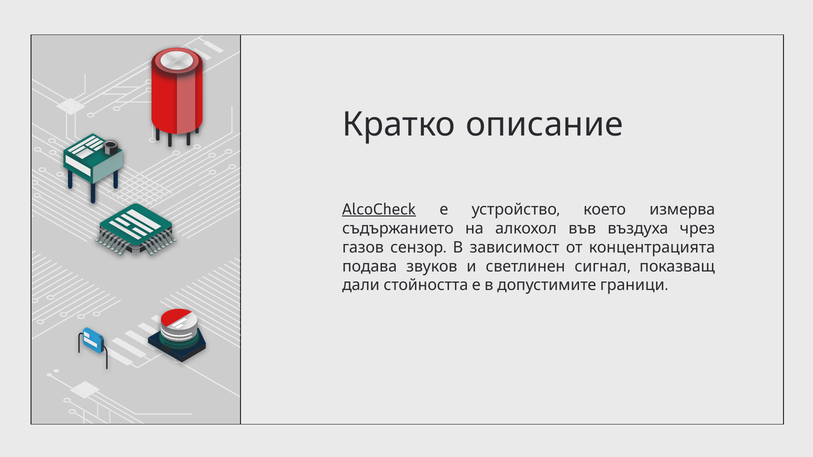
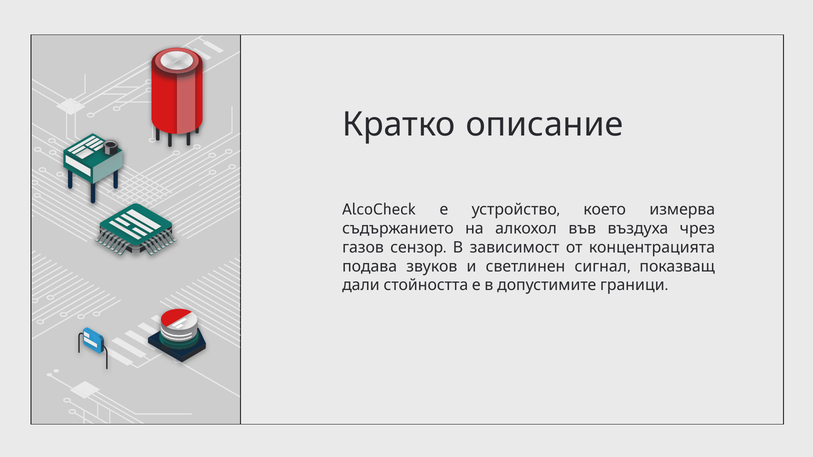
AlcoCheck underline: present -> none (379, 210)
